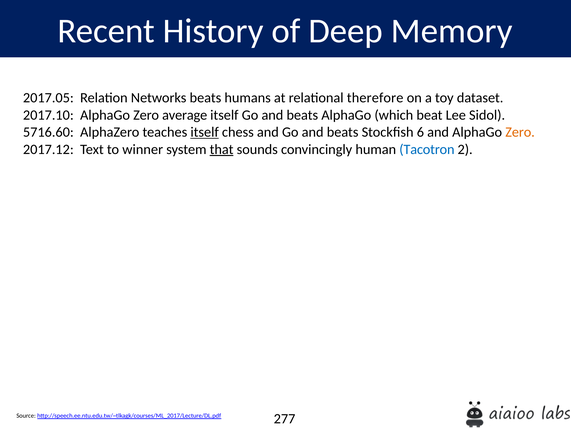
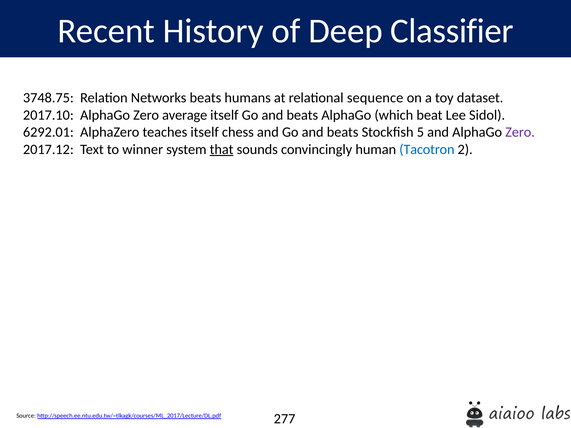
Memory: Memory -> Classifier (452, 31)
2017.05: 2017.05 -> 3748.75 (48, 98)
therefore: therefore -> sequence (375, 98)
5716.60: 5716.60 -> 6292.01 (48, 132)
itself underline: present -> none (205, 132)
6: 6 -> 5 (420, 132)
Zero colour: orange -> purple (520, 132)
